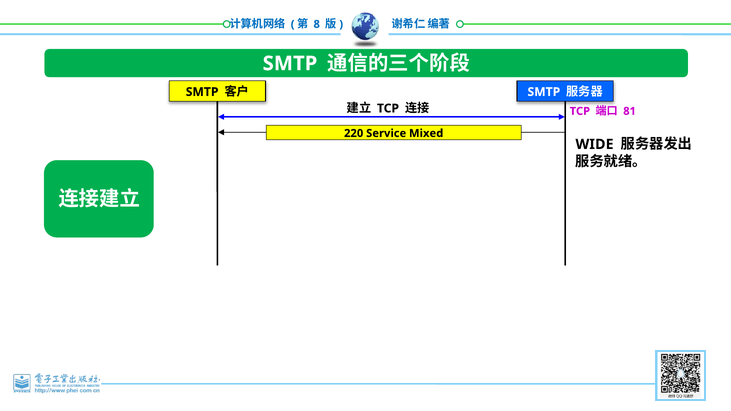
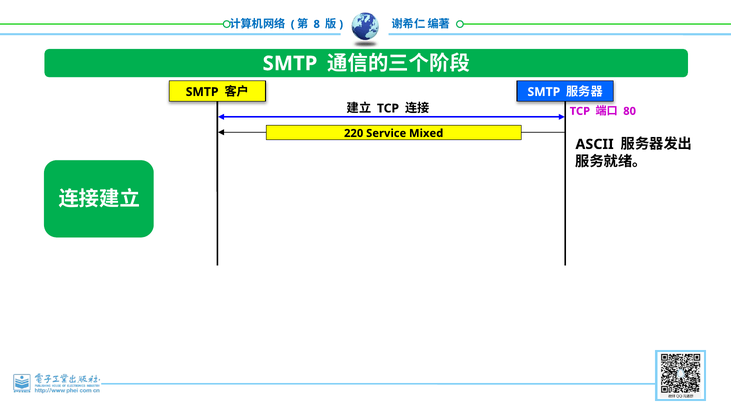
81: 81 -> 80 (630, 111)
WIDE: WIDE -> ASCII (595, 144)
